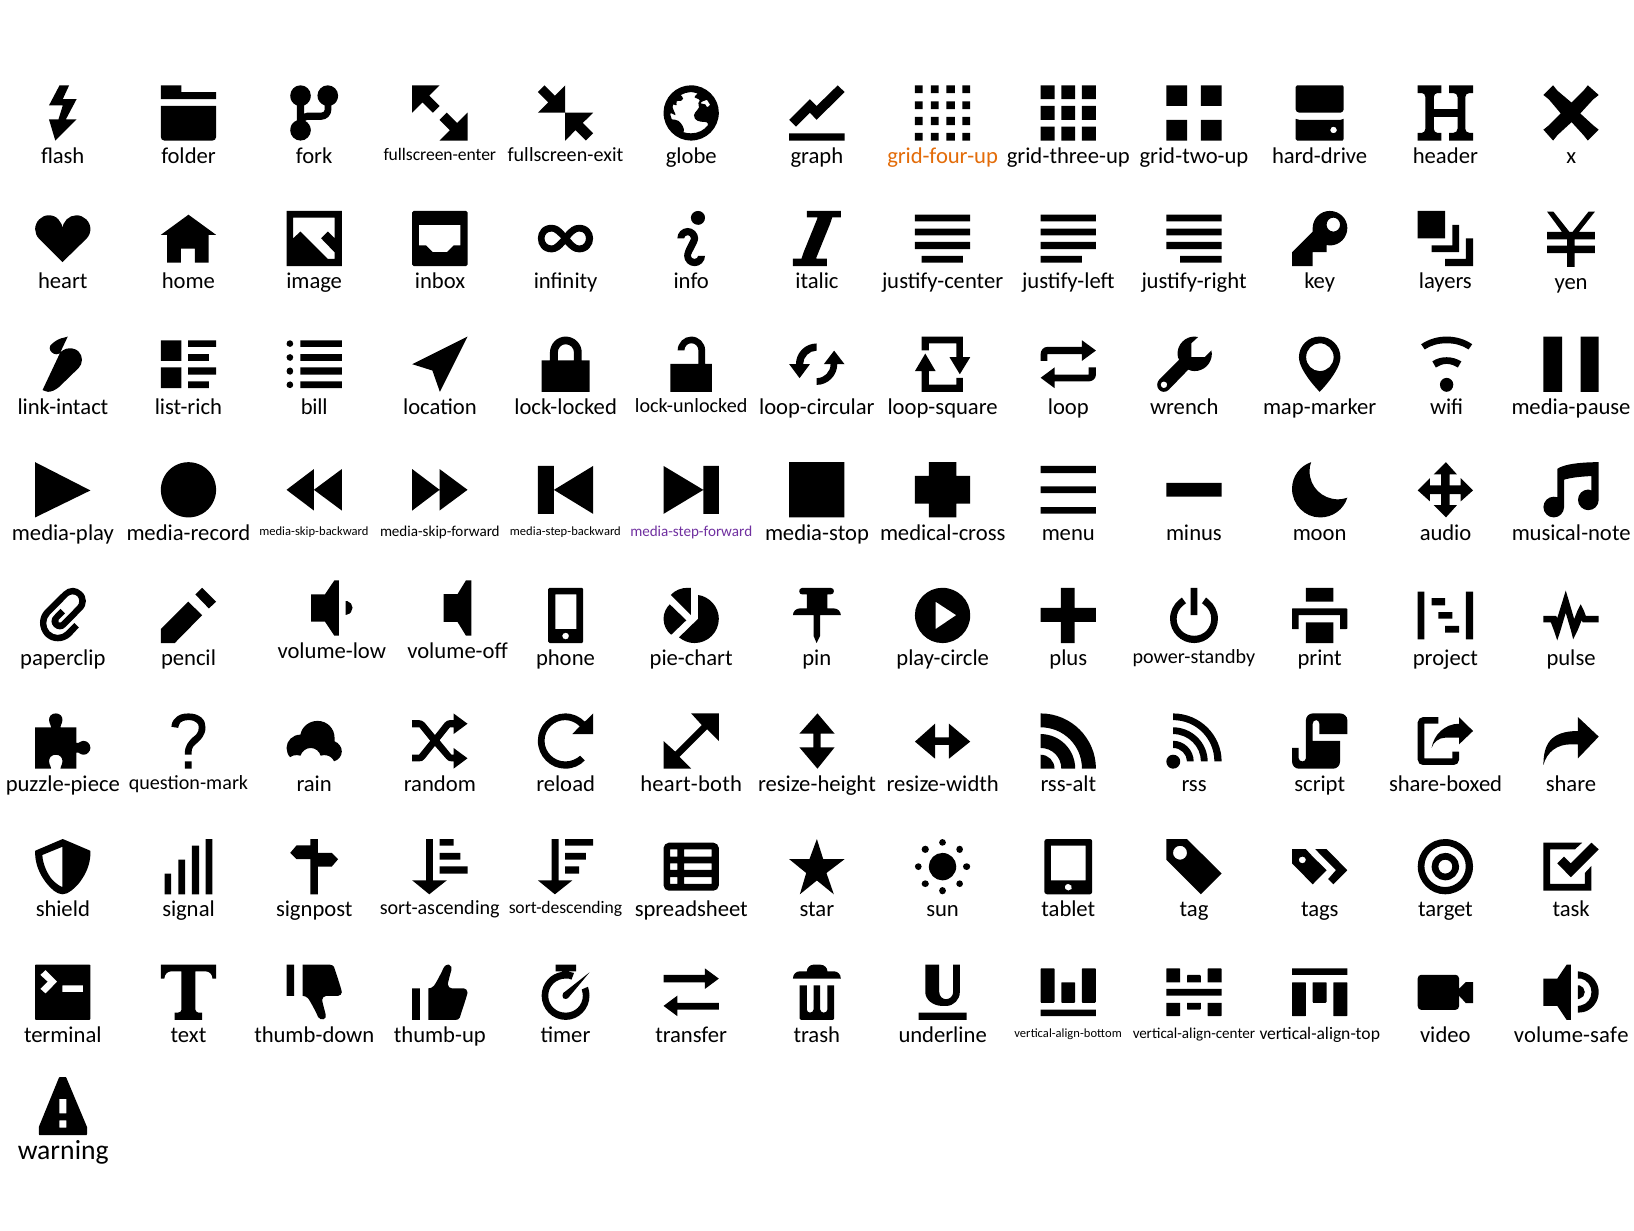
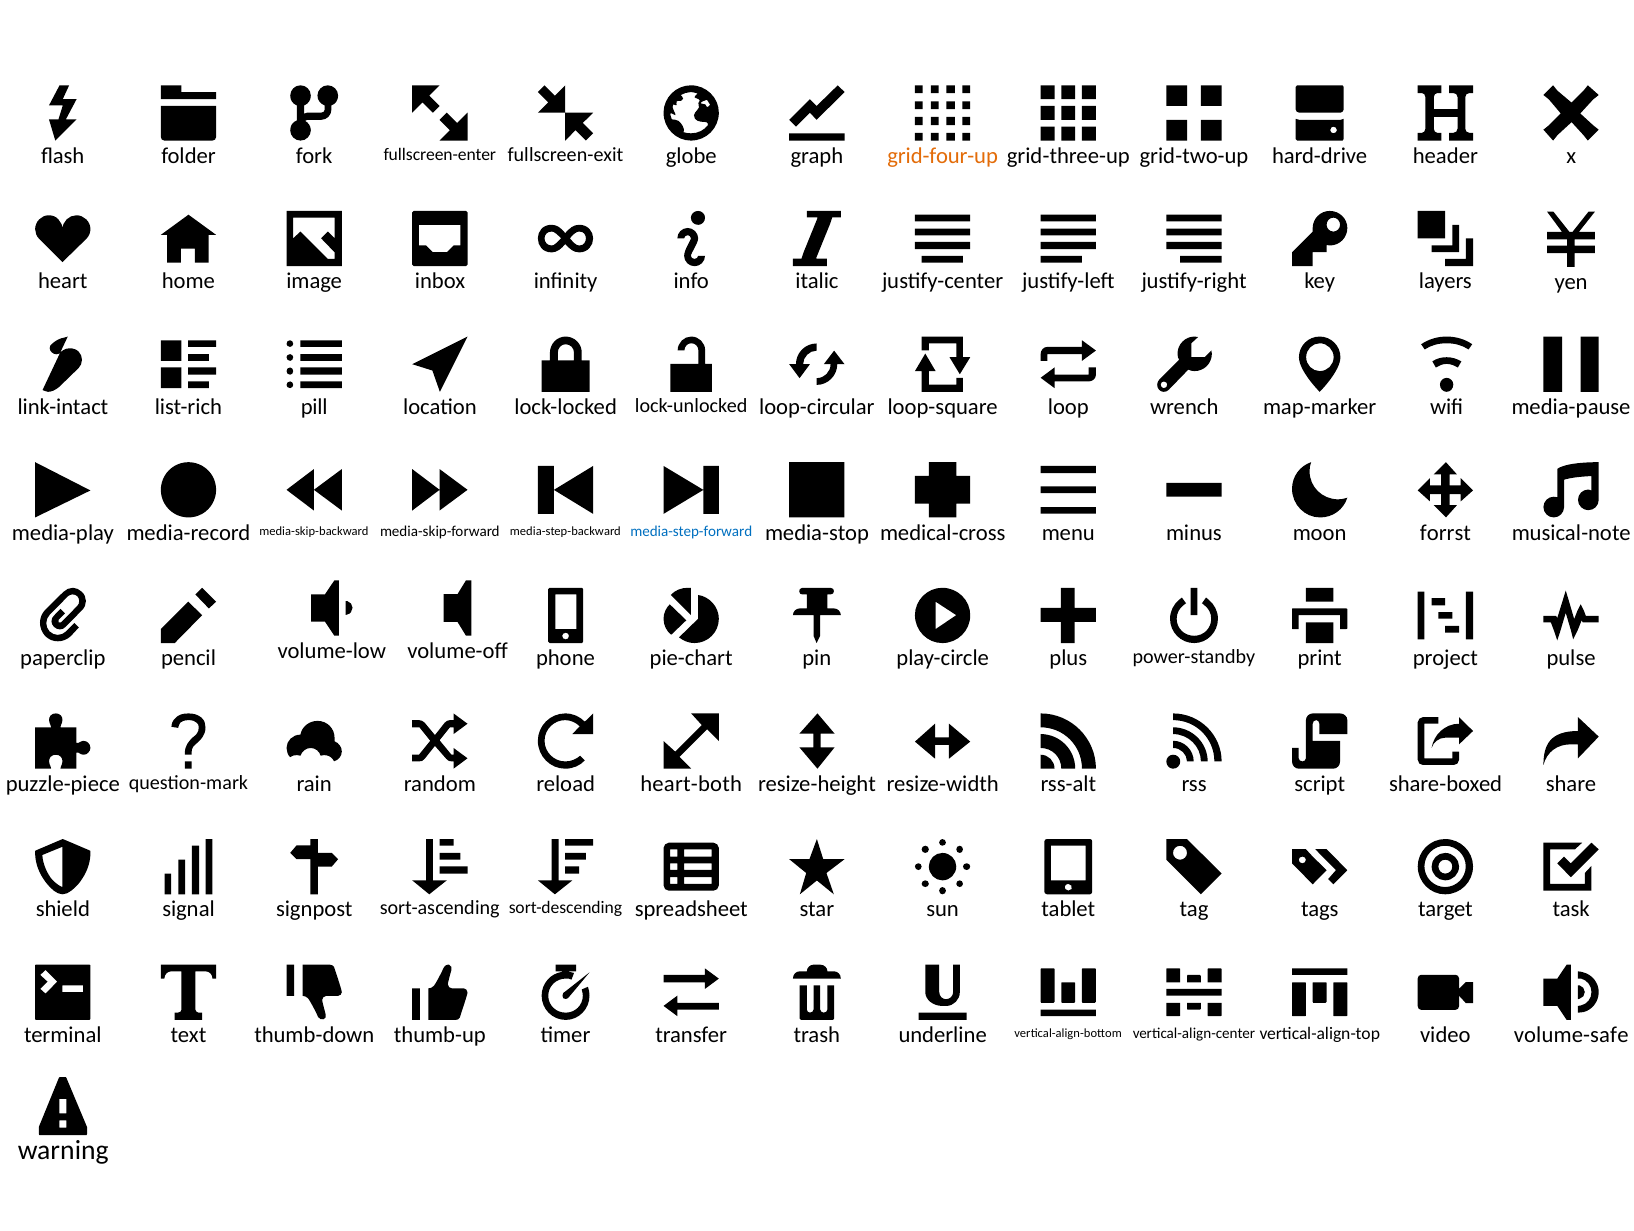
bill: bill -> pill (314, 407)
media-step-forward colour: purple -> blue (691, 531)
audio: audio -> forrst (1445, 533)
